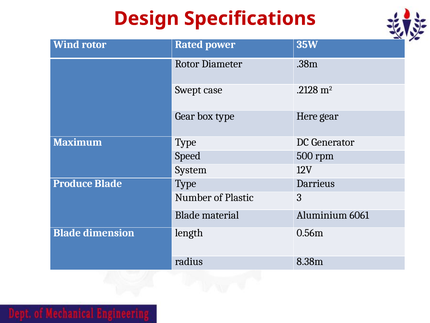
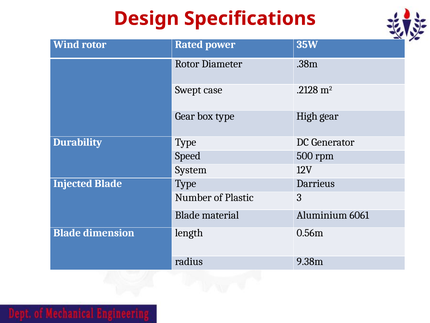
Here: Here -> High (307, 116)
Maximum: Maximum -> Durability (78, 142)
Produce: Produce -> Injected (73, 183)
8.38m: 8.38m -> 9.38m (310, 261)
